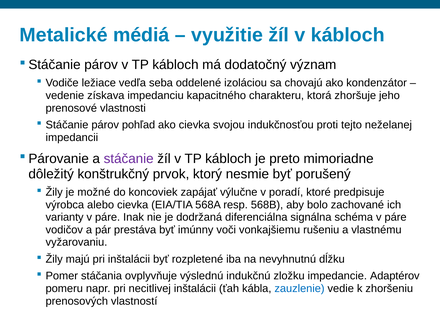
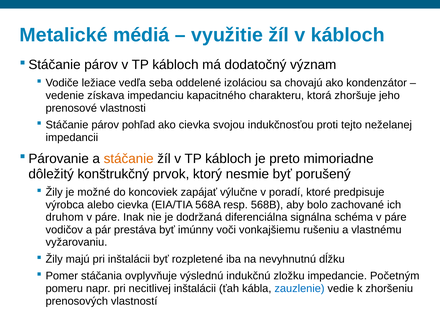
stáčanie colour: purple -> orange (129, 159)
varianty: varianty -> druhom (65, 217)
Adaptérov: Adaptérov -> Početným (395, 276)
